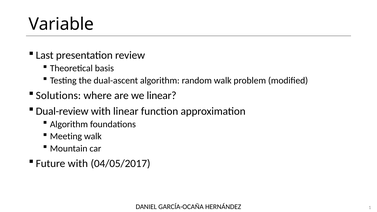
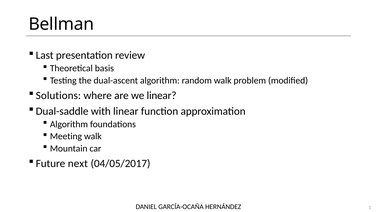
Variable: Variable -> Bellman (61, 24)
Dual-review: Dual-review -> Dual-saddle (62, 111)
Future with: with -> next (78, 163)
